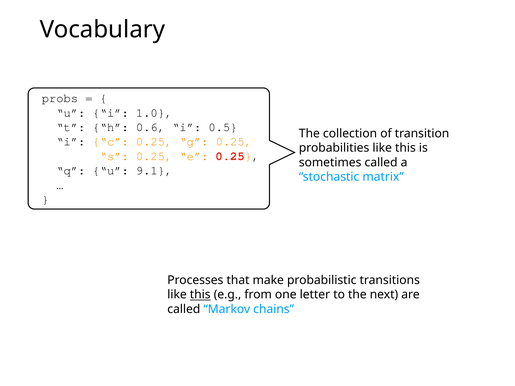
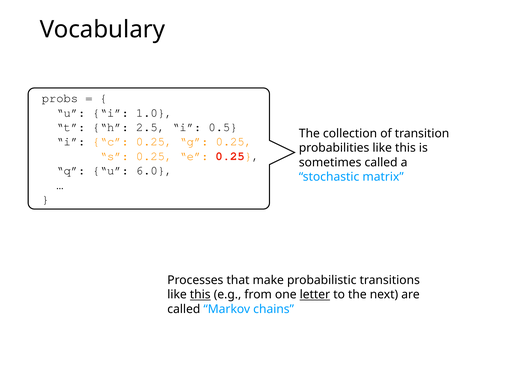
0.6: 0.6 -> 2.5 (150, 127)
9.1: 9.1 -> 6.0 (154, 171)
letter underline: none -> present (315, 295)
